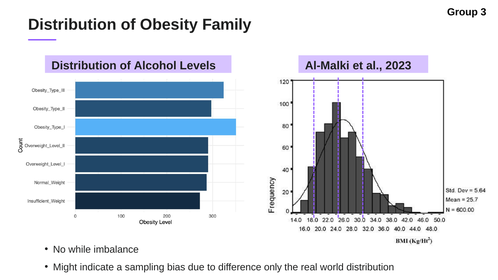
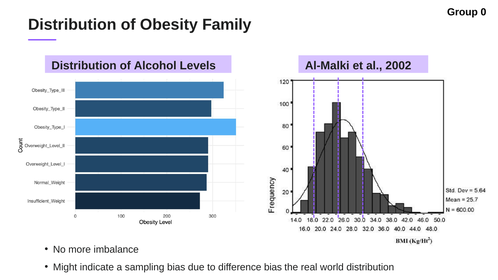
3: 3 -> 0 (483, 12)
2023: 2023 -> 2002 (398, 66)
while: while -> more (80, 250)
difference only: only -> bias (273, 267)
